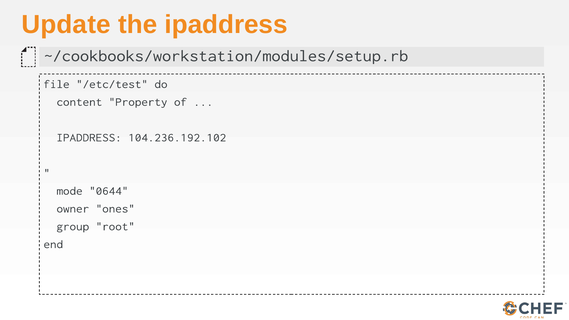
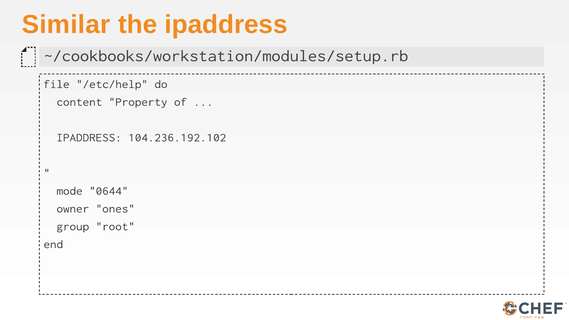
Update: Update -> Similar (66, 25)
/etc/test: /etc/test -> /etc/help (112, 84)
